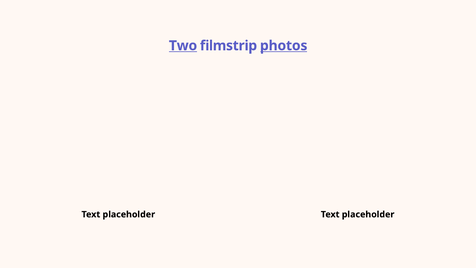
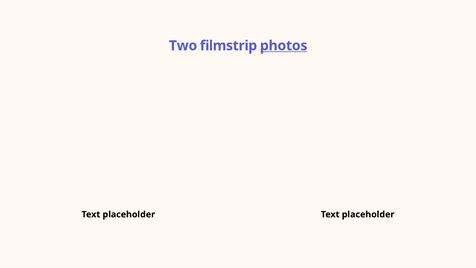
Two underline: present -> none (183, 46)
